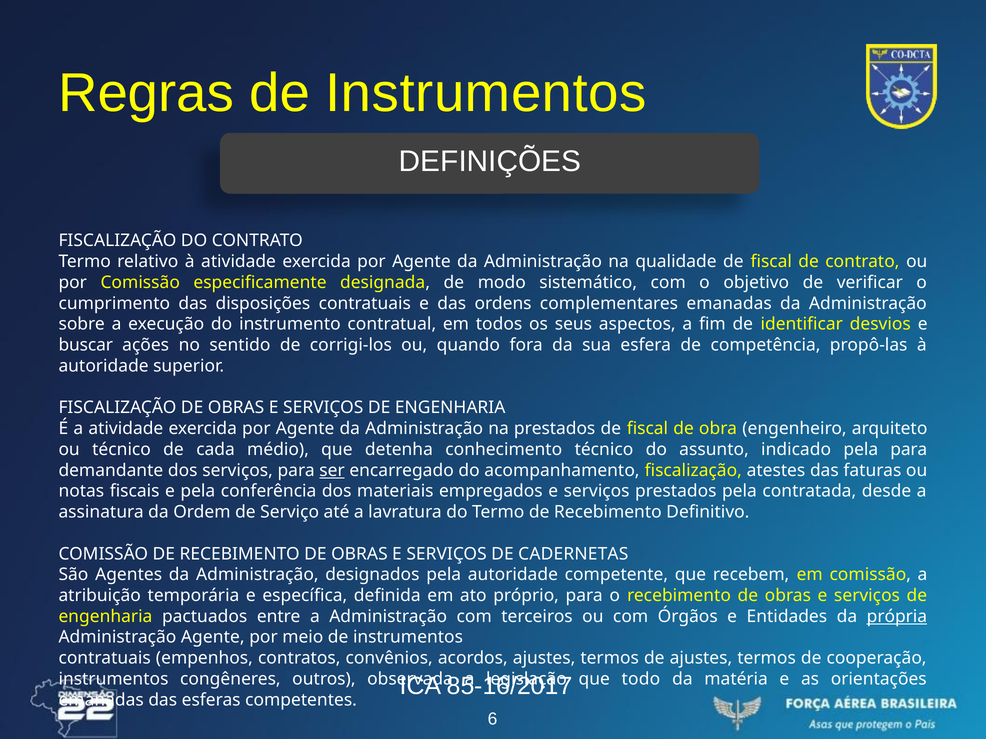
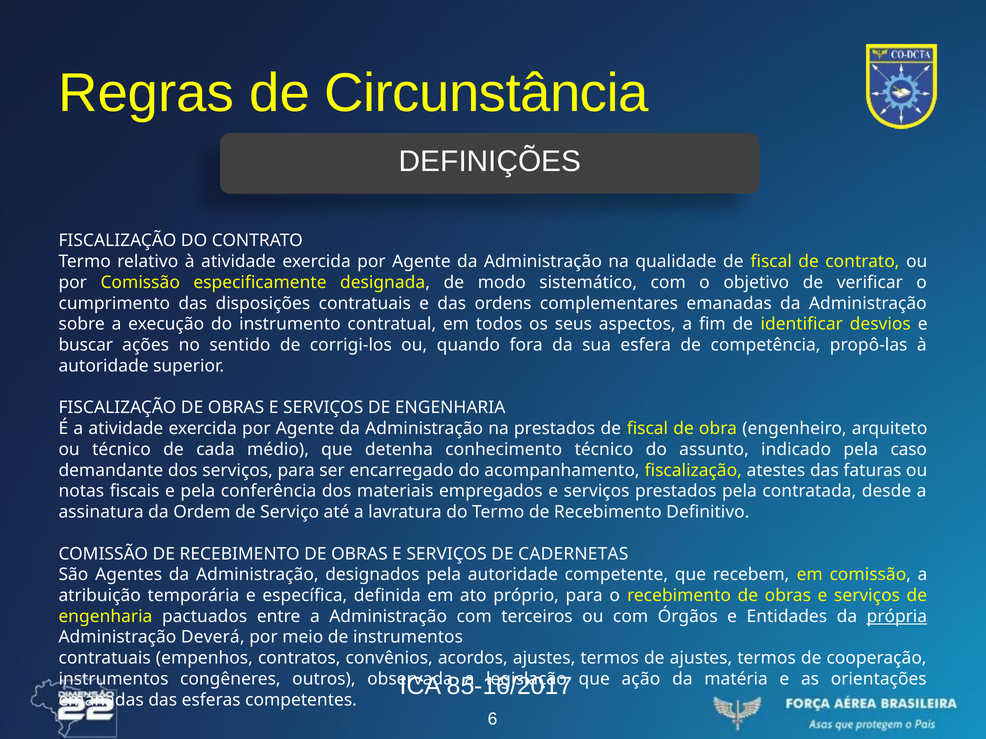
Regras de Instrumentos: Instrumentos -> Circunstância (487, 93)
pela para: para -> caso (909, 450)
ser underline: present -> none (332, 471)
Administração Agente: Agente -> Deverá (213, 638)
todo: todo -> ação (641, 679)
